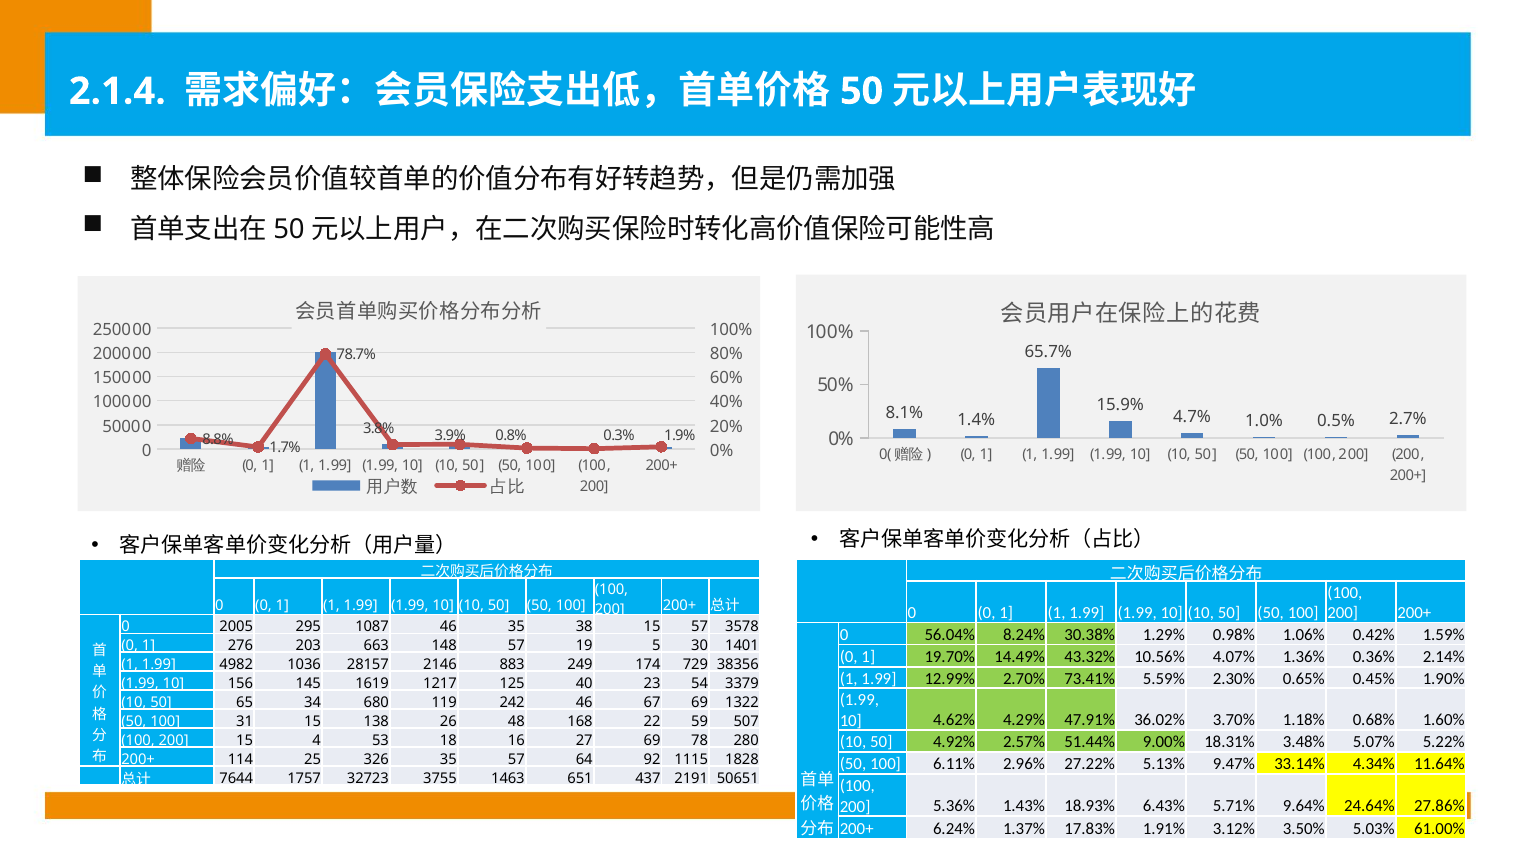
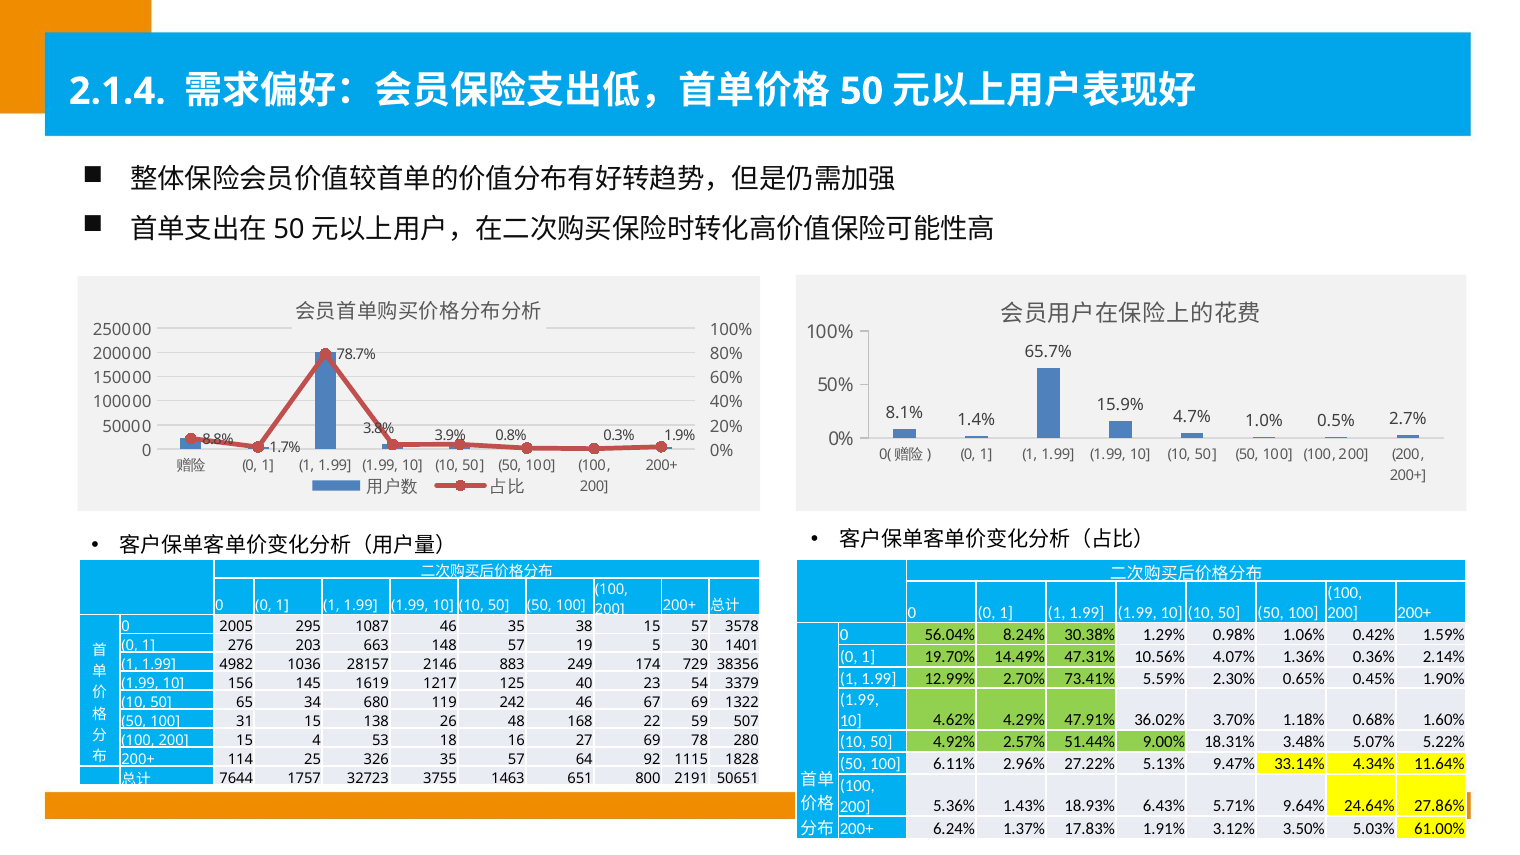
43.32%: 43.32% -> 47.31% (1090, 657)
437: 437 -> 800 (648, 778)
